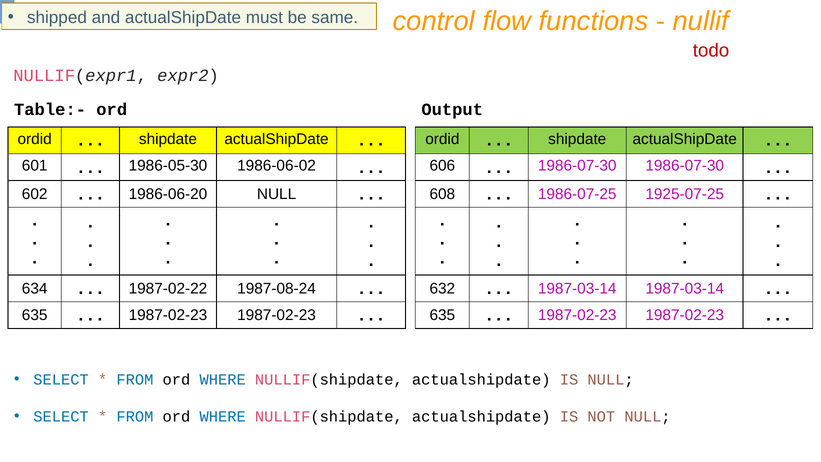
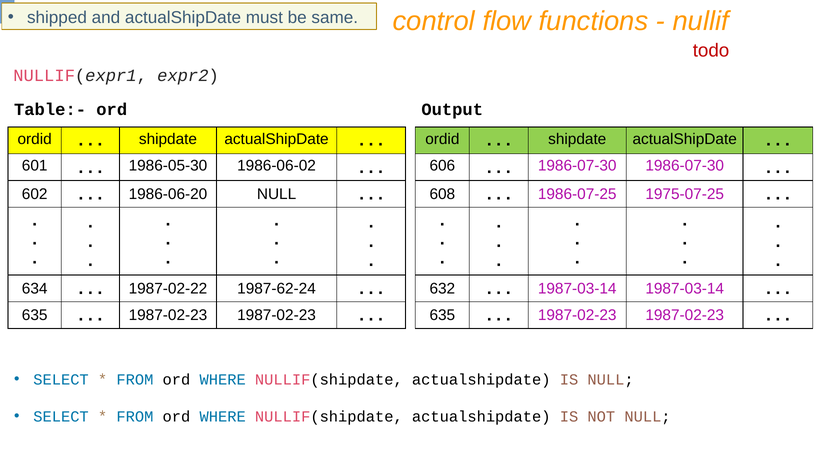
1925-07-25: 1925-07-25 -> 1975-07-25 (685, 194)
1987-08-24: 1987-08-24 -> 1987-62-24 (277, 288)
